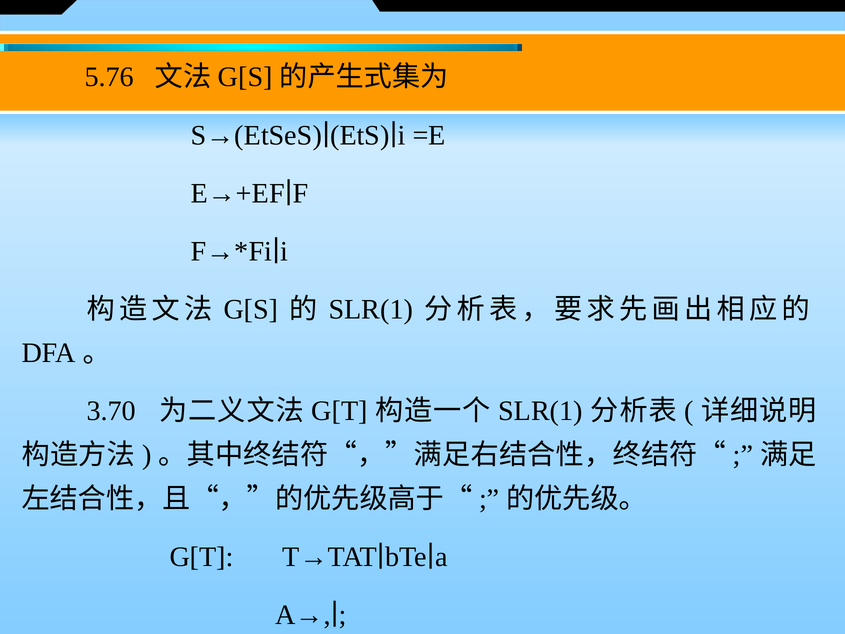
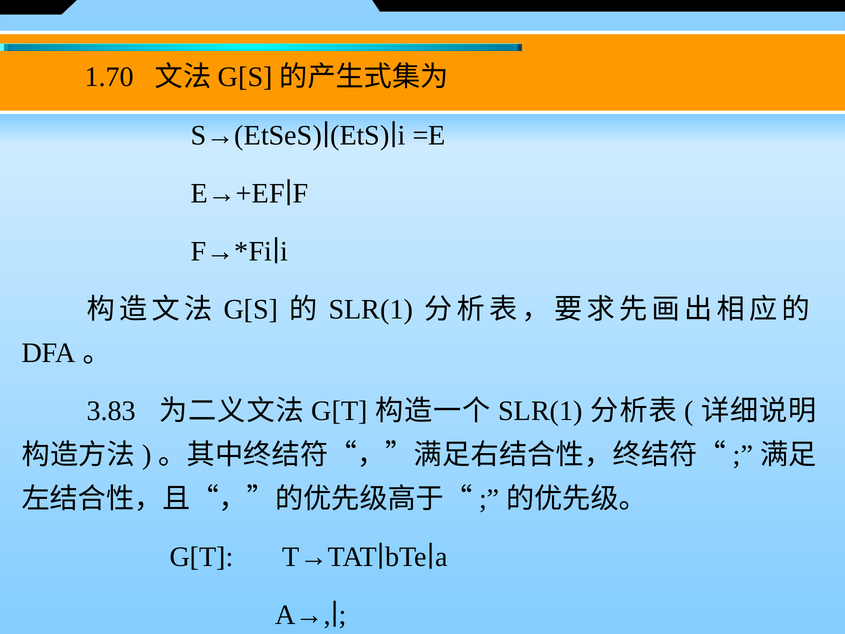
5.76: 5.76 -> 1.70 (109, 77)
3.70: 3.70 -> 3.83 (111, 411)
